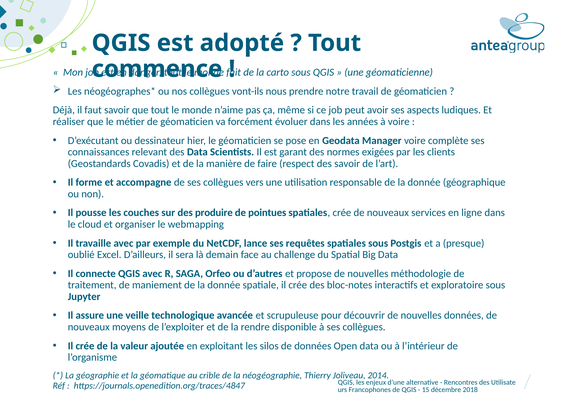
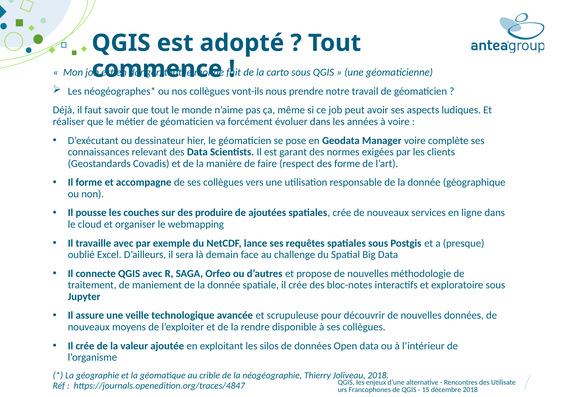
des savoir: savoir -> forme (347, 163)
pointues: pointues -> ajoutées (267, 213)
Joliveau 2014: 2014 -> 2018 (378, 375)
